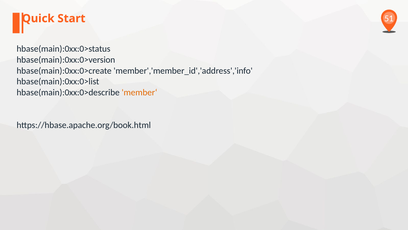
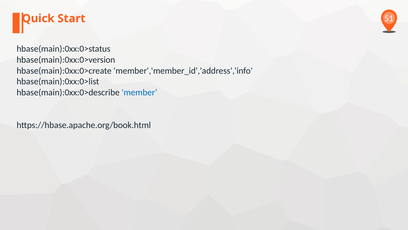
member‘ colour: orange -> blue (139, 92)
